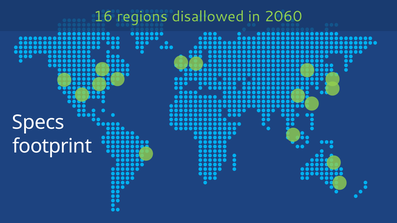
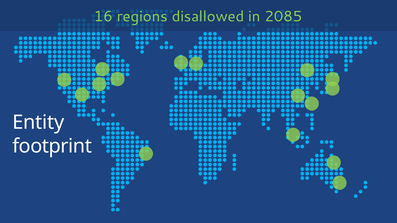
2060: 2060 -> 2085 (283, 17)
Specs: Specs -> Entity (38, 122)
